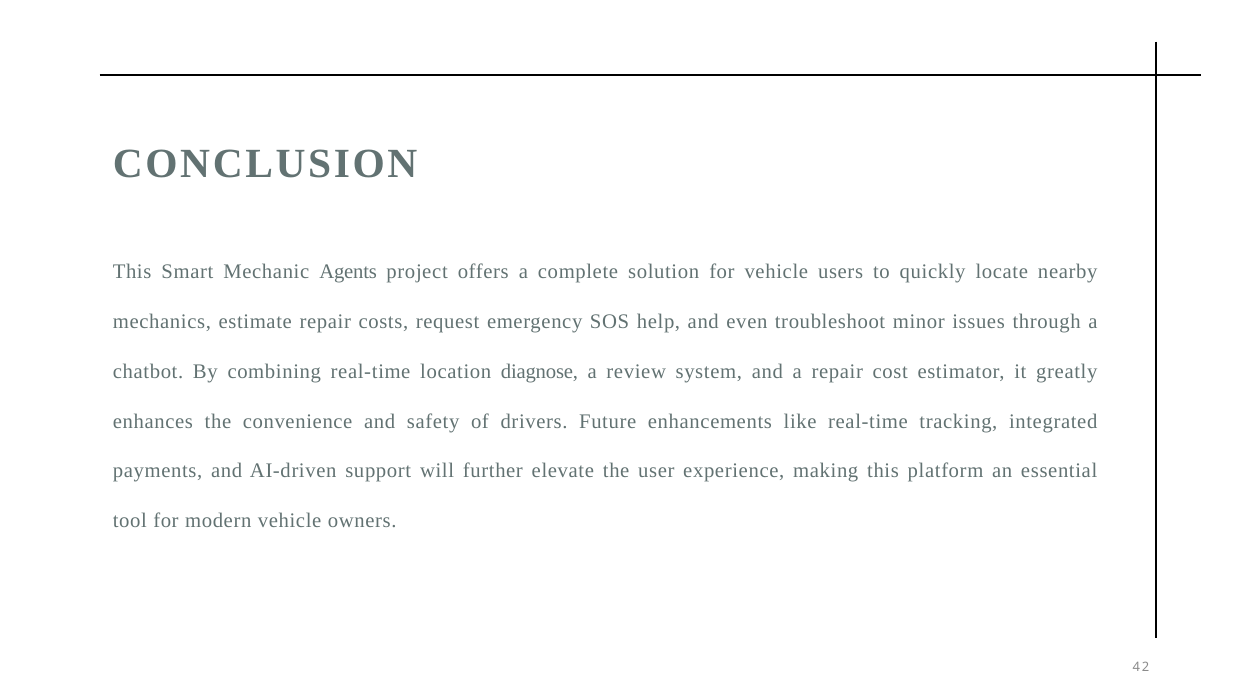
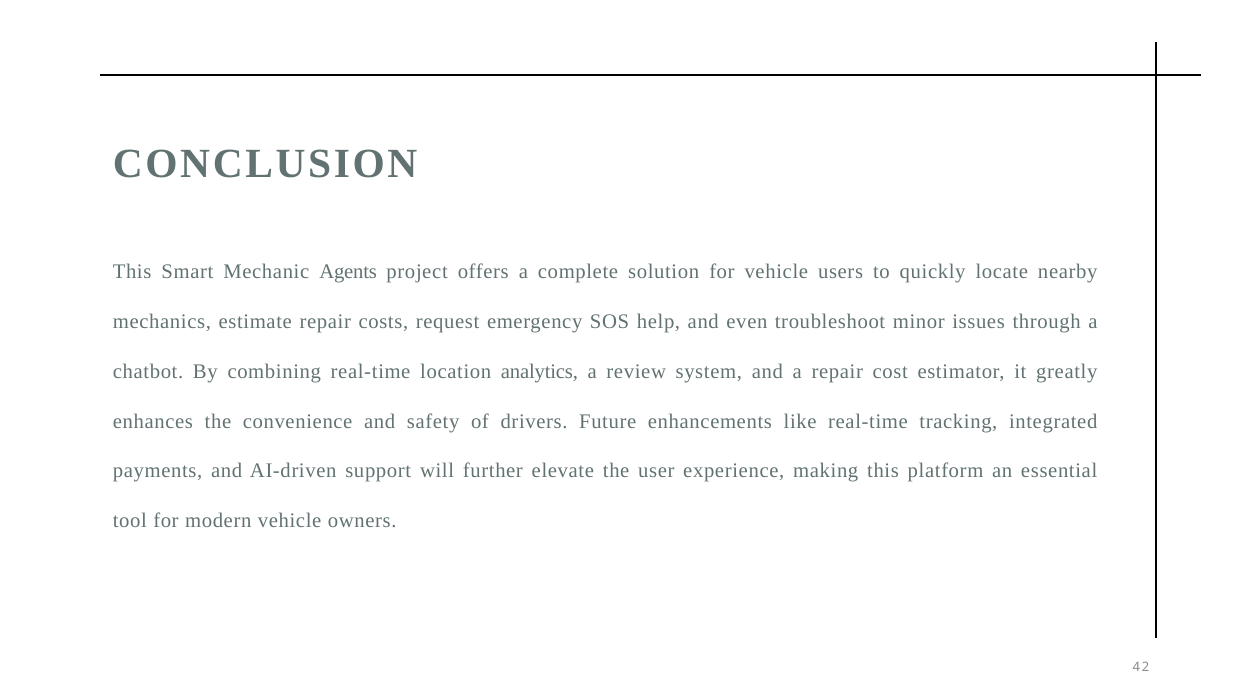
diagnose: diagnose -> analytics (539, 371)
